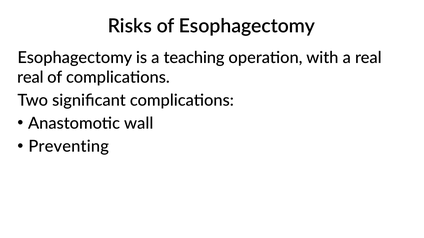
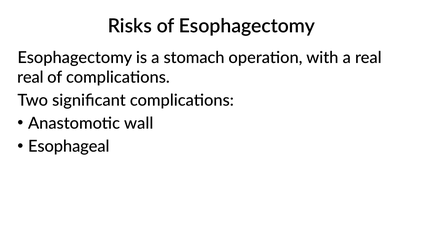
teaching: teaching -> stomach (194, 58)
Preventing: Preventing -> Esophageal (69, 147)
